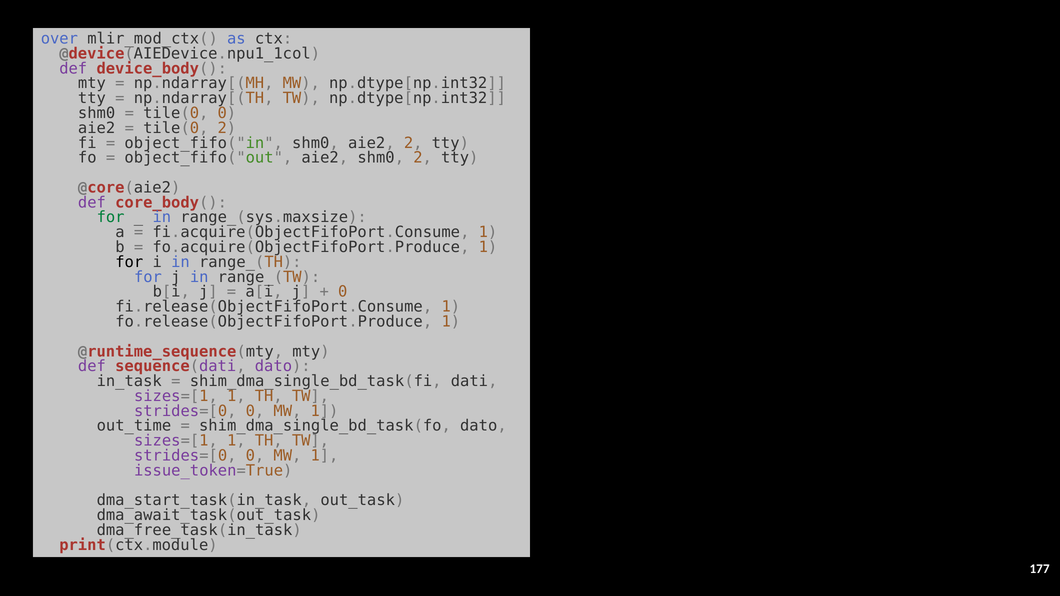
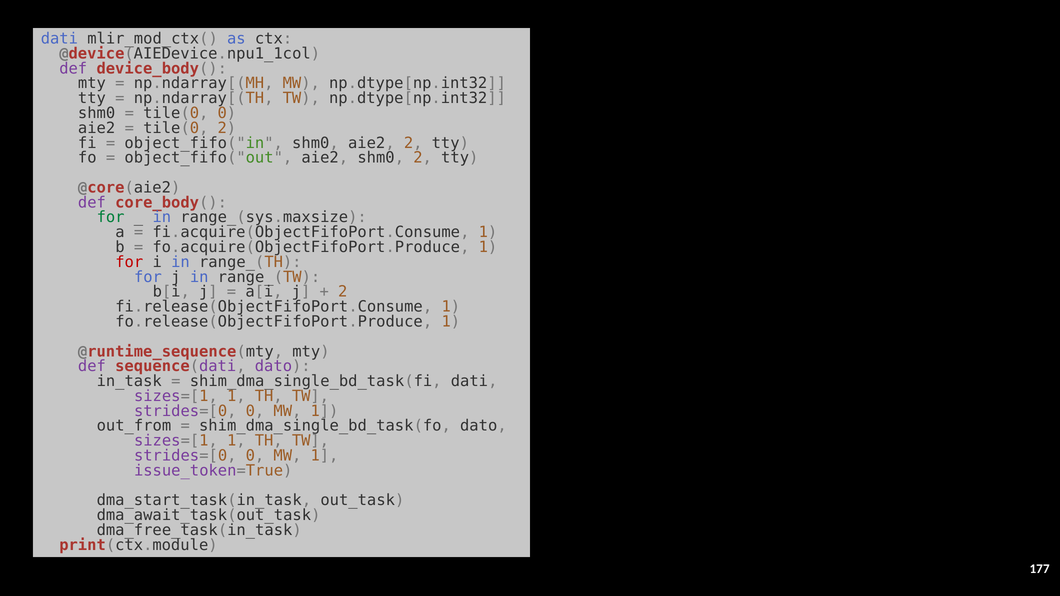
over: over -> dati (59, 39)
for colour: black -> red (129, 262)
0: 0 -> 2 (343, 292)
out_time: out_time -> out_from (134, 426)
